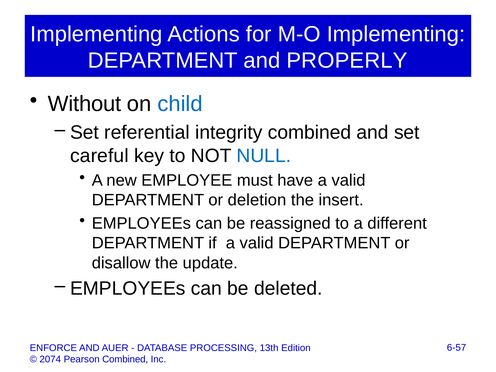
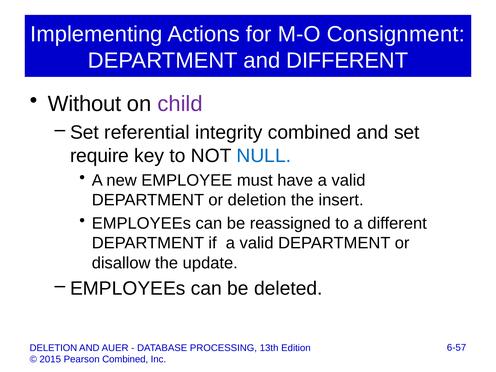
M-O Implementing: Implementing -> Consignment (396, 34)
and PROPERLY: PROPERLY -> DIFFERENT (347, 61)
child colour: blue -> purple (180, 104)
careful: careful -> require (100, 156)
ENFORCE: ENFORCE -> DELETION (53, 348)
2074: 2074 -> 2015 (50, 359)
